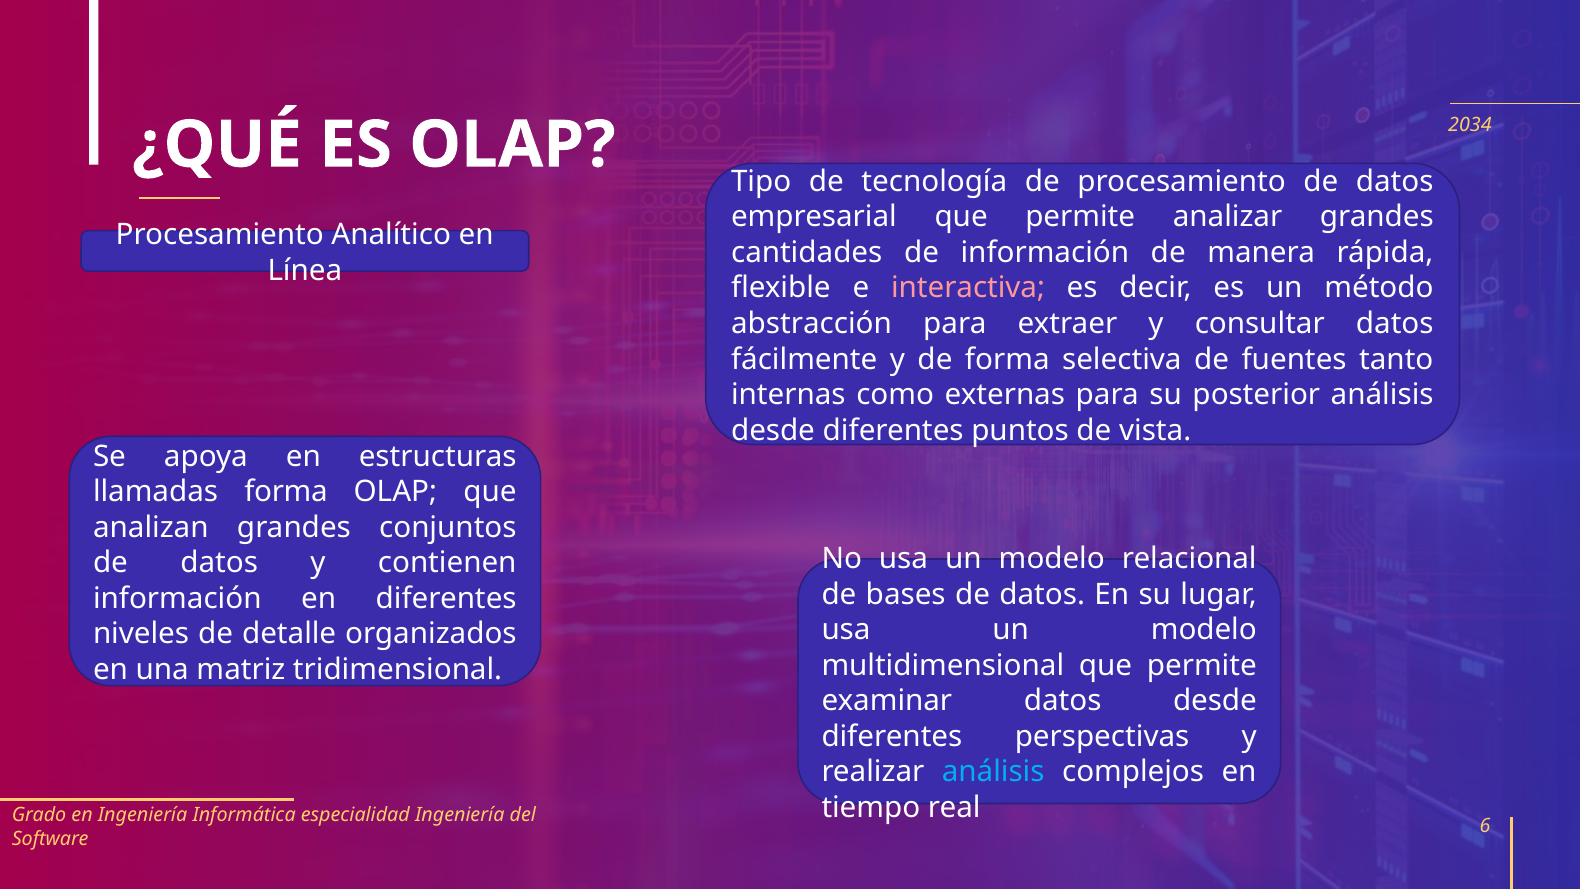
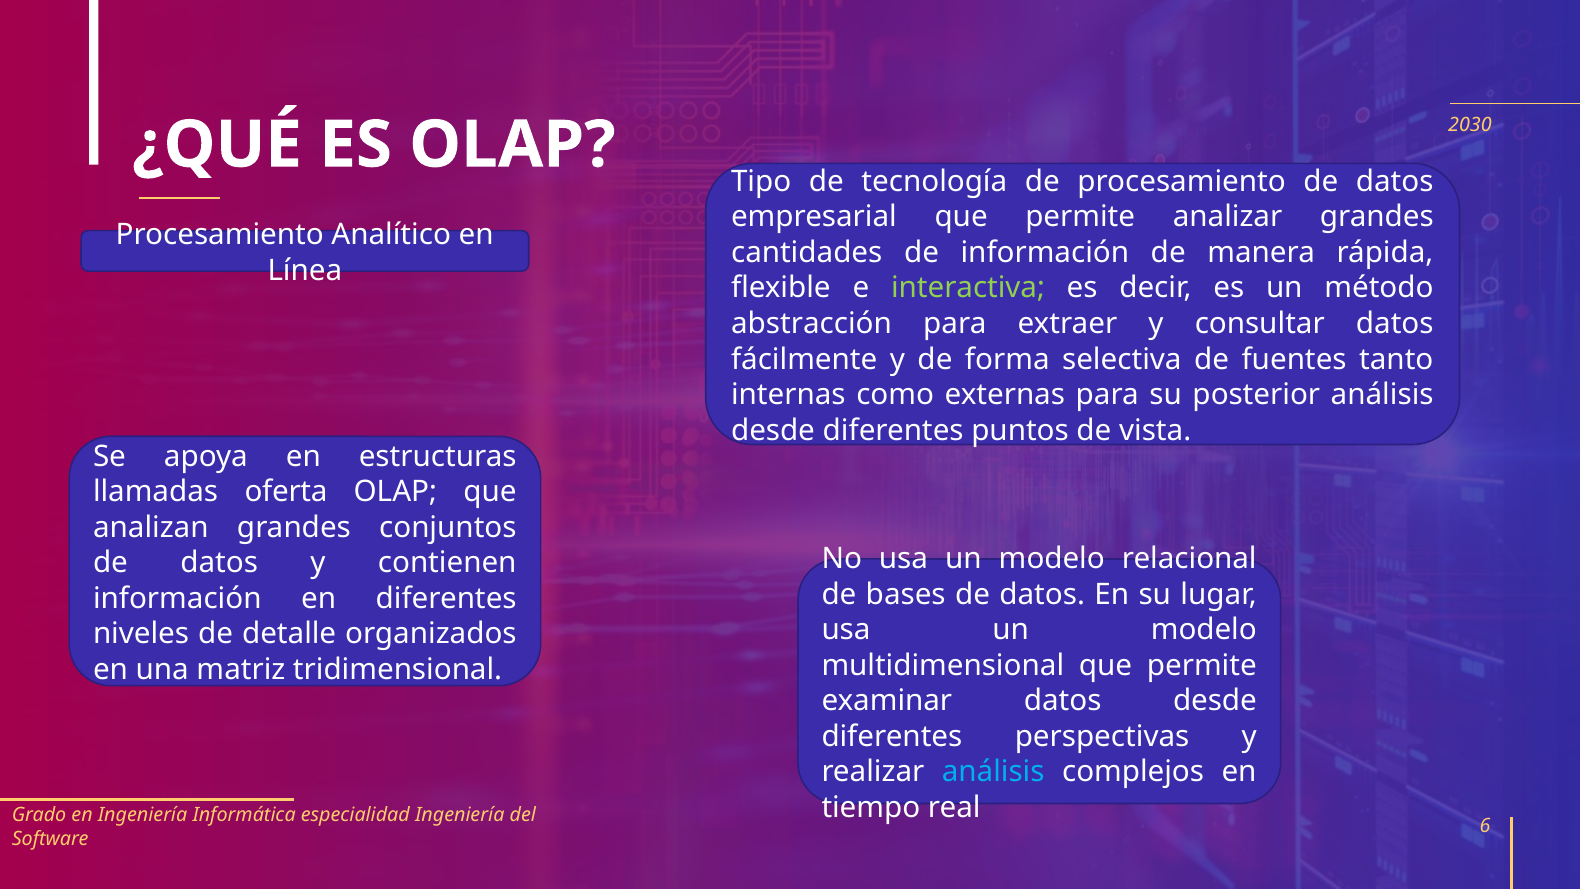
2034: 2034 -> 2030 (1470, 125)
interactiva colour: pink -> light green (968, 288)
llamadas forma: forma -> oferta (286, 492)
